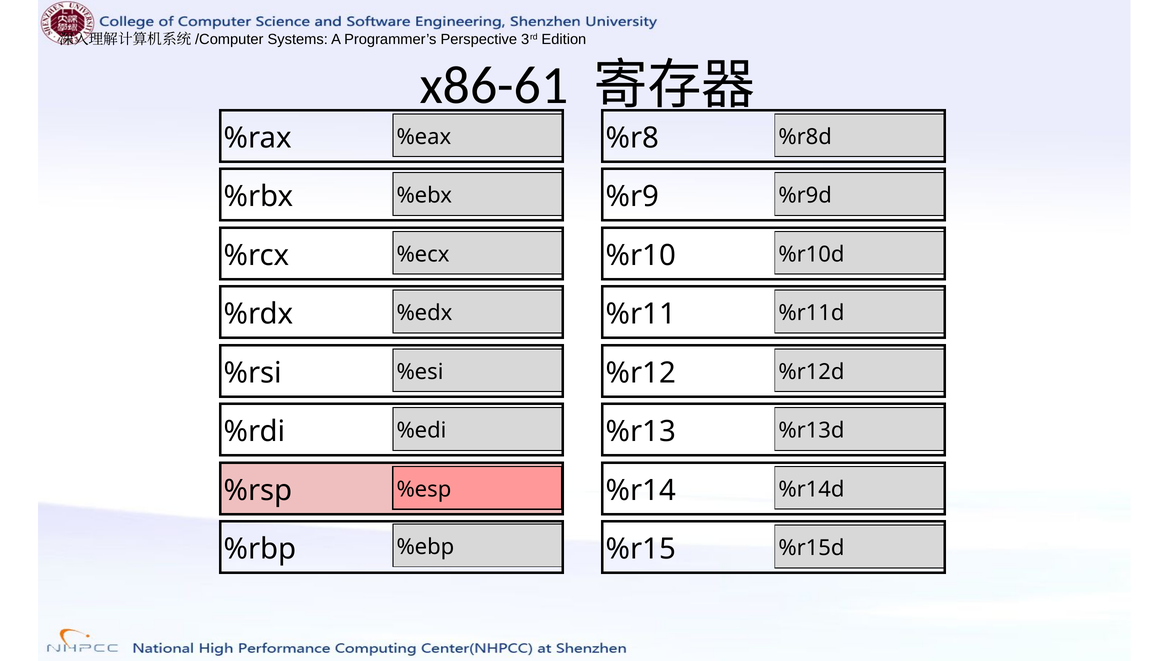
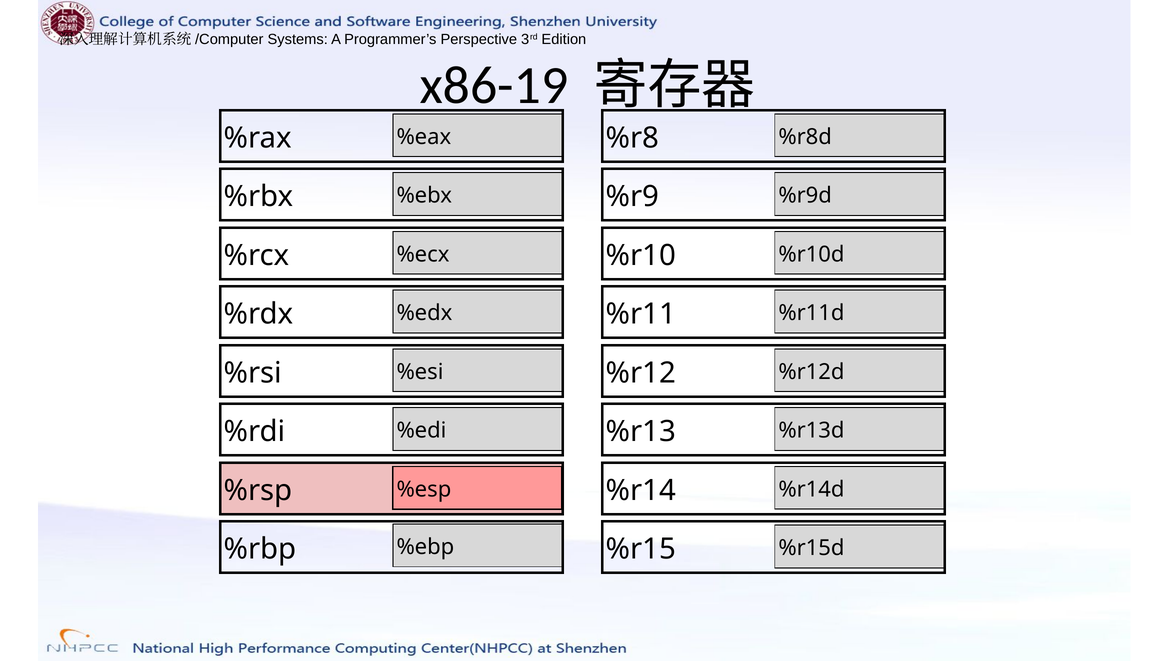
x86-61: x86-61 -> x86-19 (494, 85)
